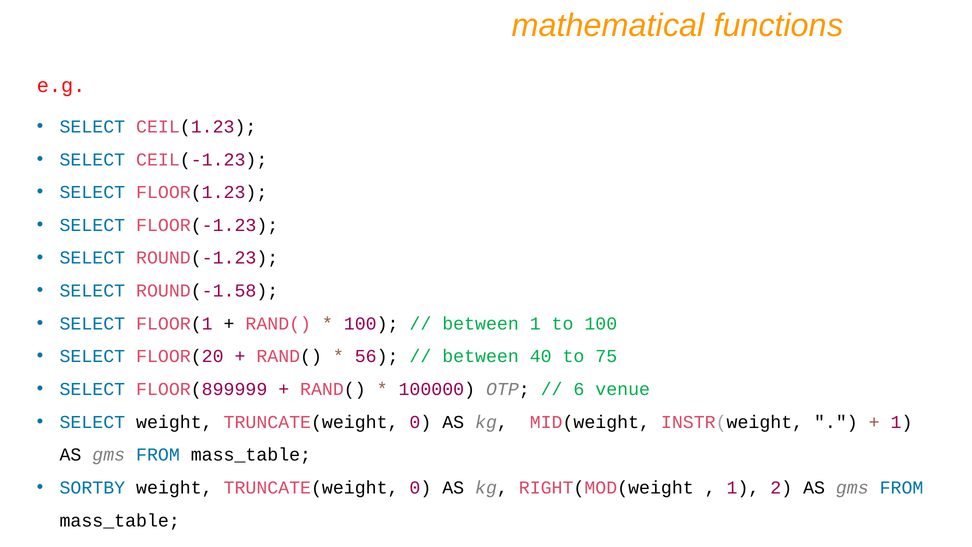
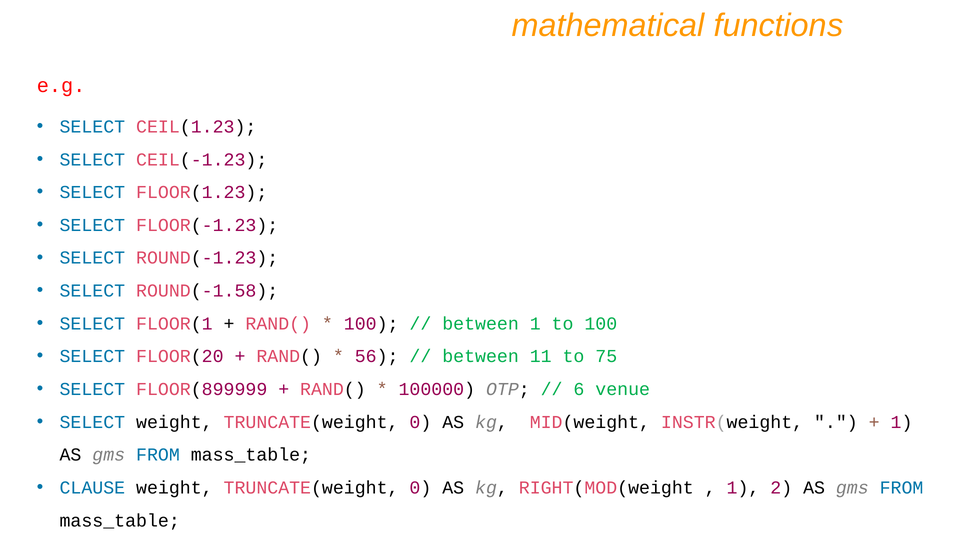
40: 40 -> 11 (541, 356)
SORTBY: SORTBY -> CLAUSE (92, 487)
